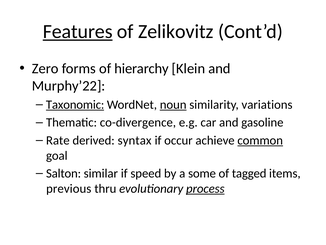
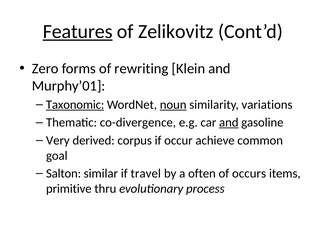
hierarchy: hierarchy -> rewriting (141, 68)
Murphy’22: Murphy’22 -> Murphy’01 (69, 86)
and underline: none -> present (229, 122)
Rate: Rate -> Very (58, 140)
syntax: syntax -> corpus (135, 140)
common underline: present -> none (260, 140)
speed: speed -> travel (146, 173)
some: some -> often (202, 173)
tagged: tagged -> occurs (249, 173)
previous: previous -> primitive (69, 188)
process underline: present -> none (205, 188)
